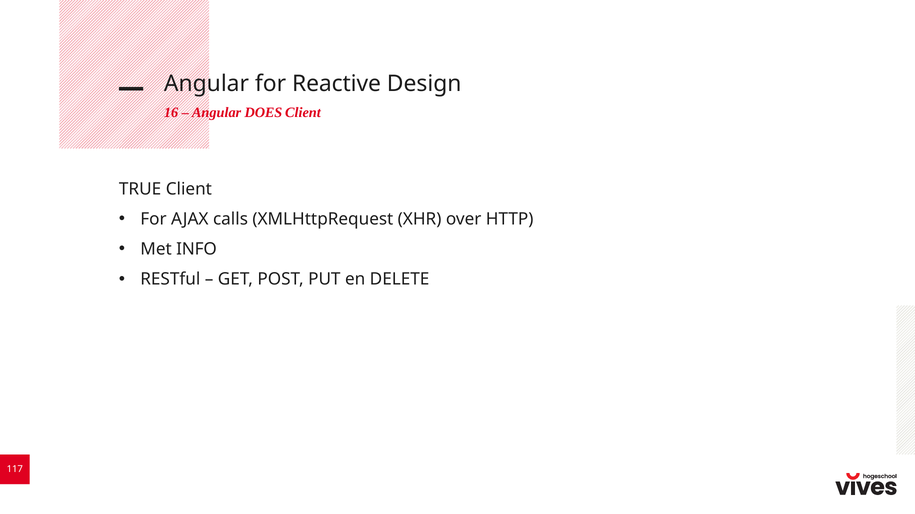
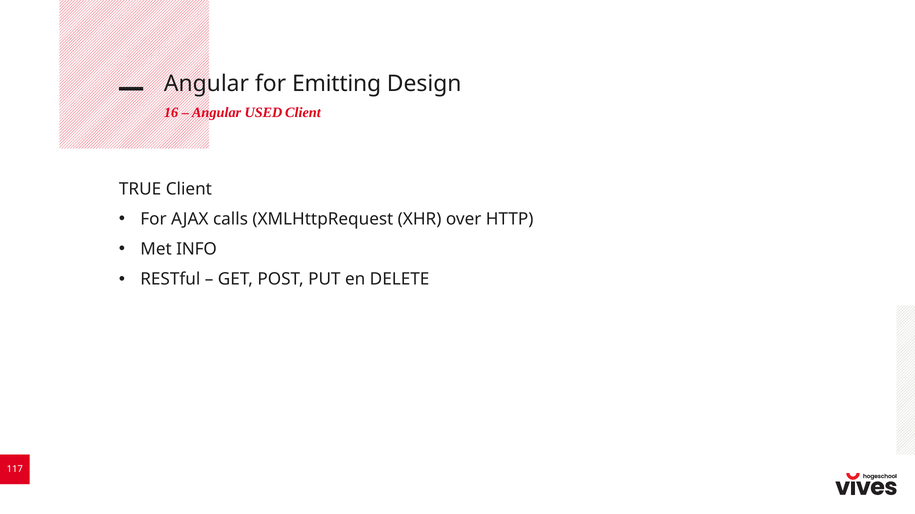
Reactive: Reactive -> Emitting (337, 84)
DOES: DOES -> USED (263, 113)
